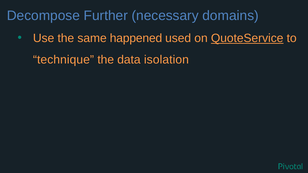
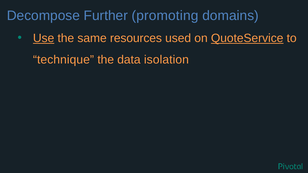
necessary: necessary -> promoting (165, 16)
Use underline: none -> present (44, 38)
happened: happened -> resources (136, 38)
